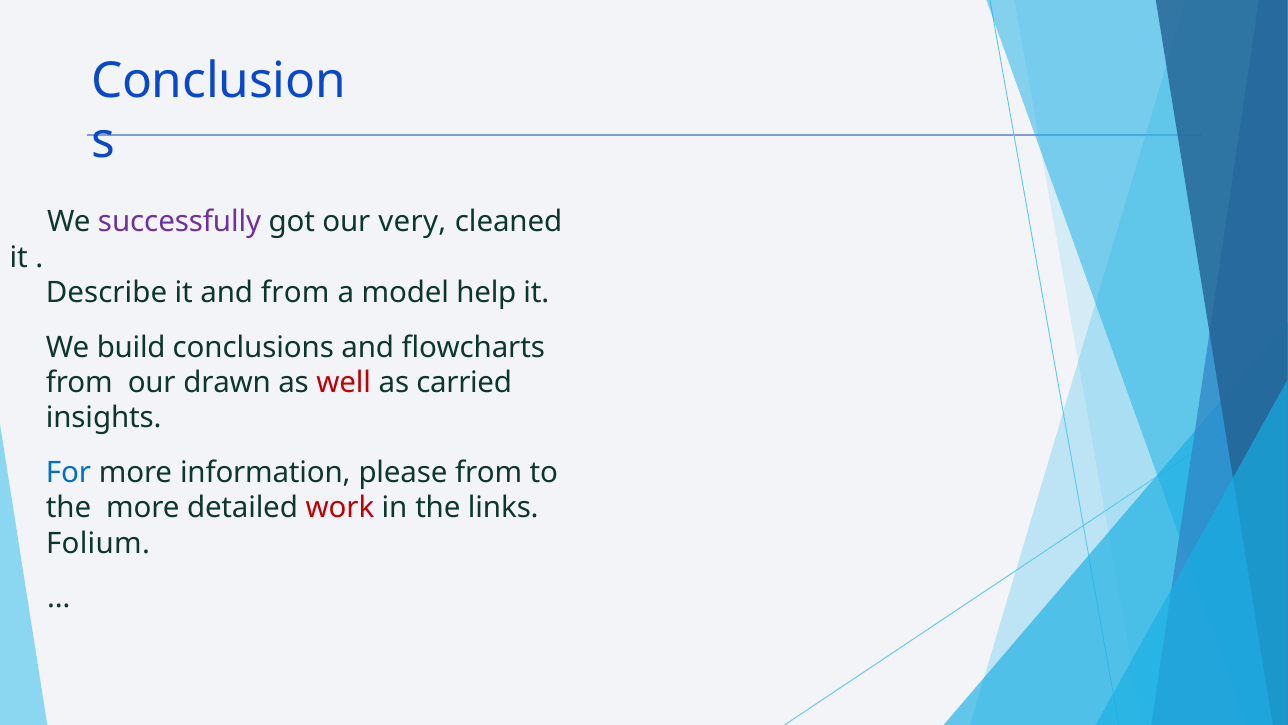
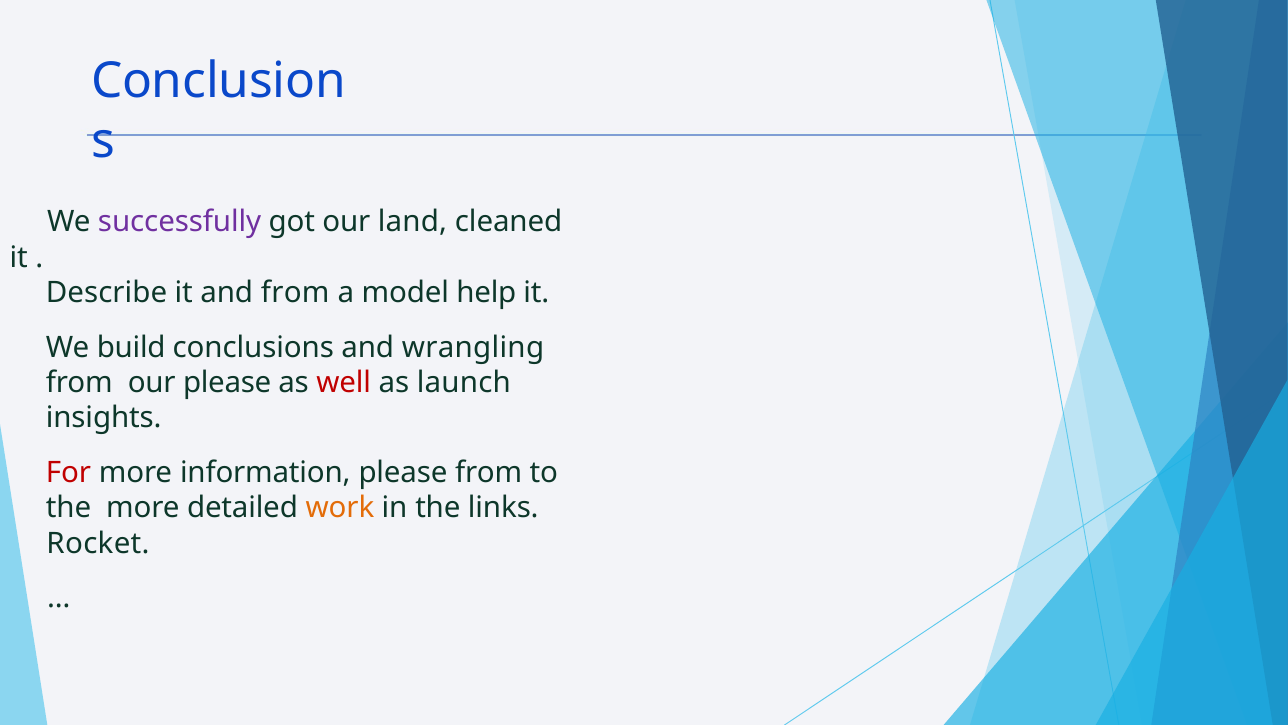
very: very -> land (412, 222)
flowcharts: flowcharts -> wrangling (473, 347)
our drawn: drawn -> please (227, 383)
carried: carried -> launch (464, 383)
For colour: blue -> red (68, 472)
work colour: red -> orange (340, 508)
Folium: Folium -> Rocket (98, 543)
